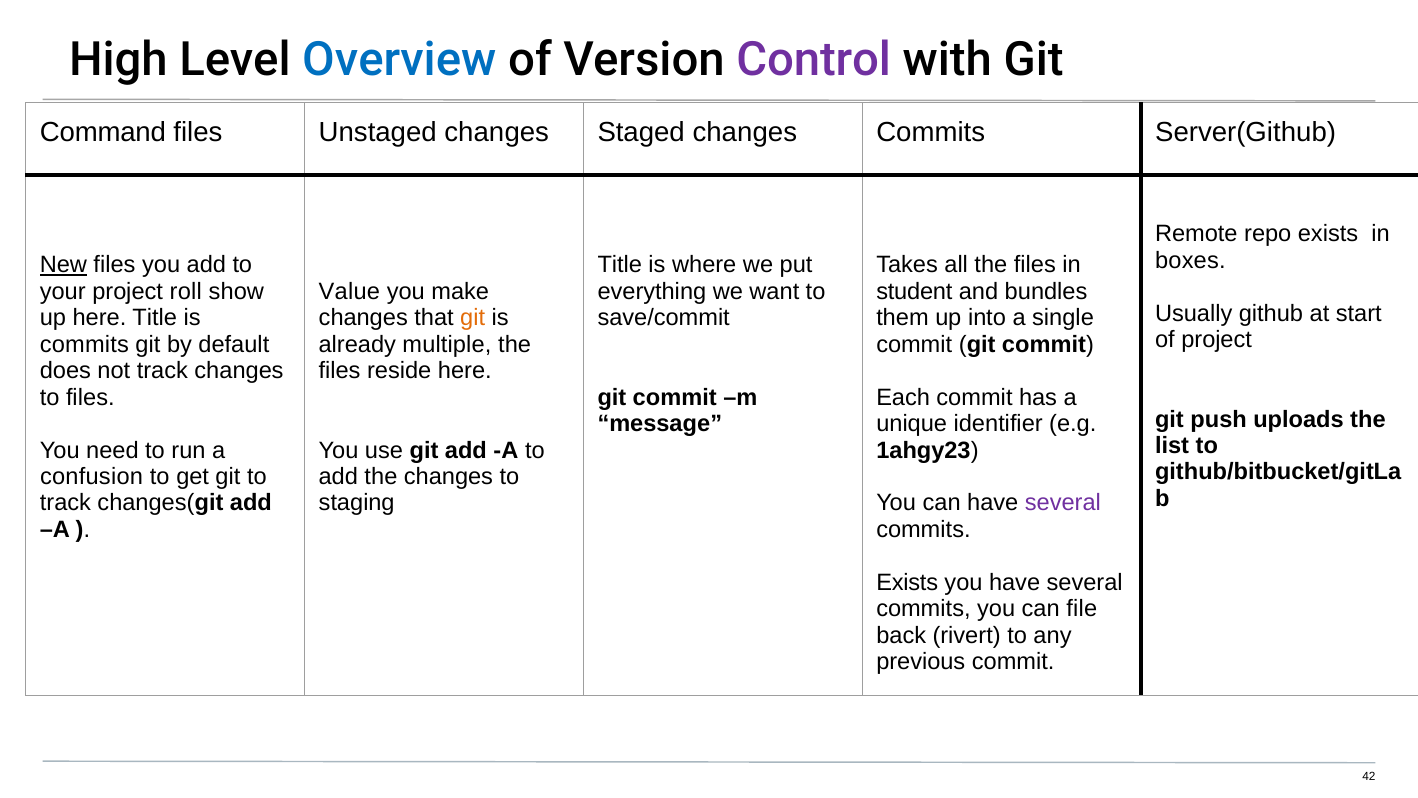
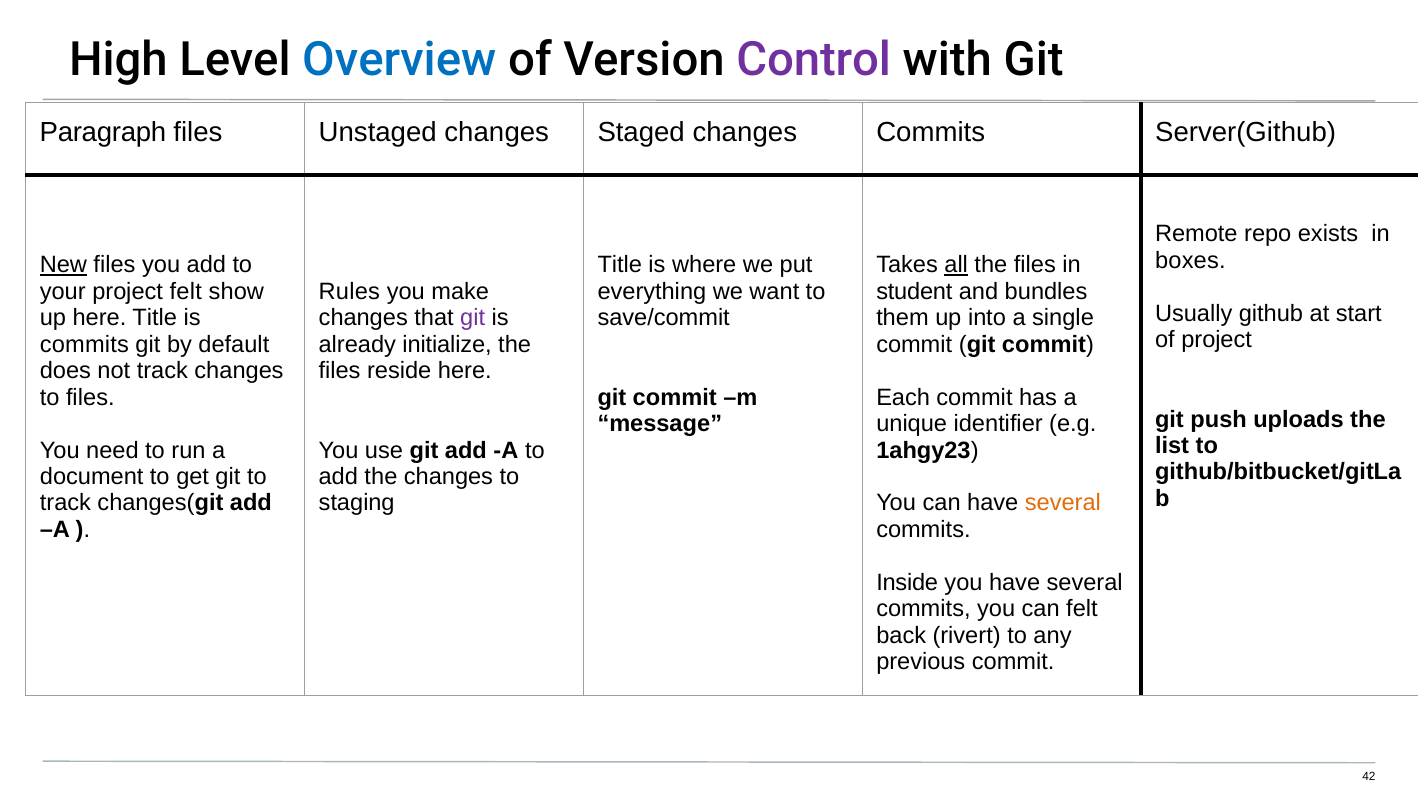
Command: Command -> Paragraph (103, 133)
all underline: none -> present (956, 265)
project roll: roll -> felt (186, 291)
Value: Value -> Rules (349, 291)
git colour: orange -> purple (473, 318)
multiple: multiple -> initialize (447, 344)
confusion: confusion -> document (92, 477)
several colour: purple -> orange (1063, 503)
Exists: Exists -> Inside (907, 582)
can file: file -> felt (1082, 609)
